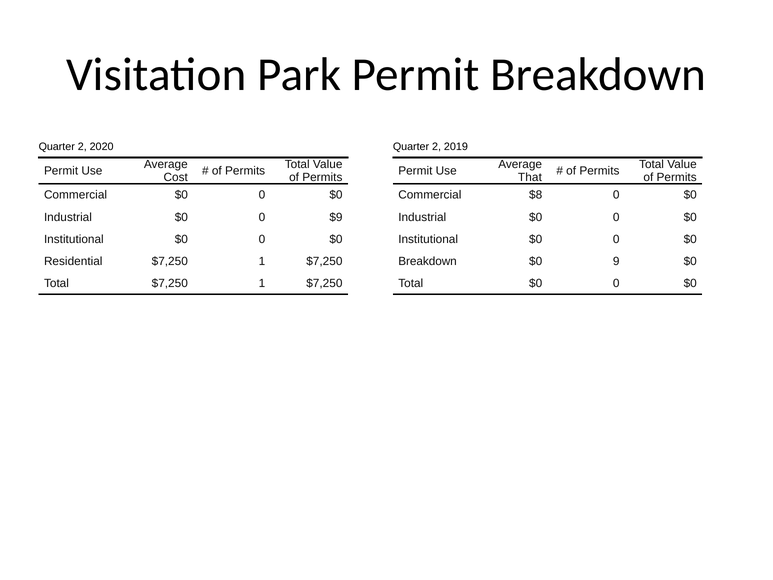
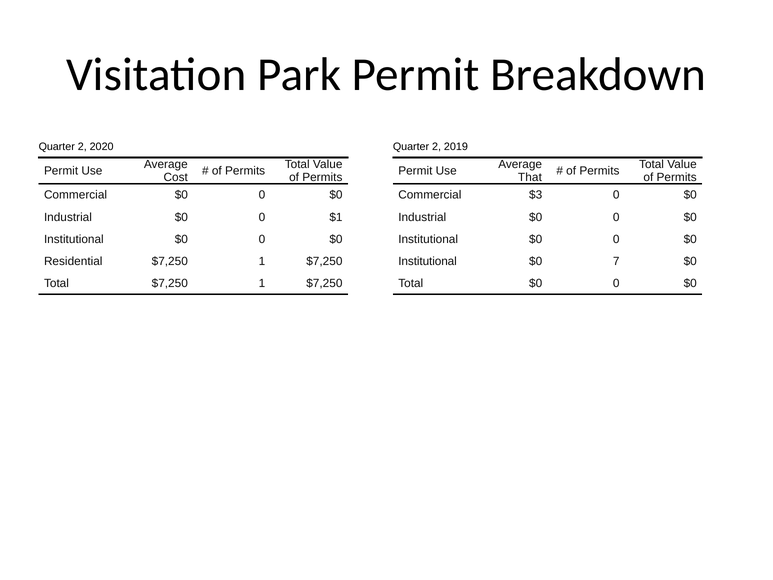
$8: $8 -> $3 (536, 195)
$9: $9 -> $1 (336, 217)
Breakdown: Breakdown -> Institutional (428, 261)
9: 9 -> 7 (616, 261)
